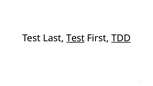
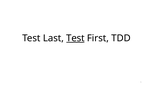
TDD underline: present -> none (121, 38)
